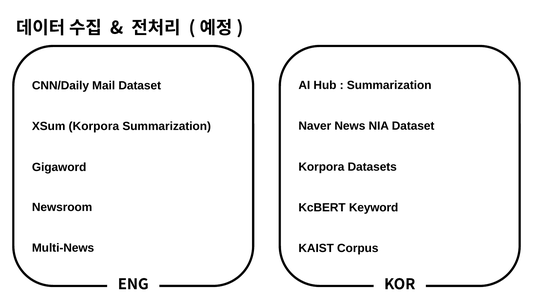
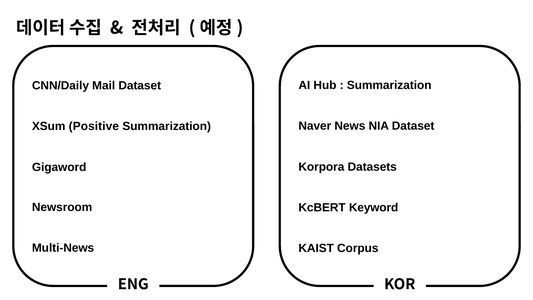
XSum Korpora: Korpora -> Positive (94, 126)
